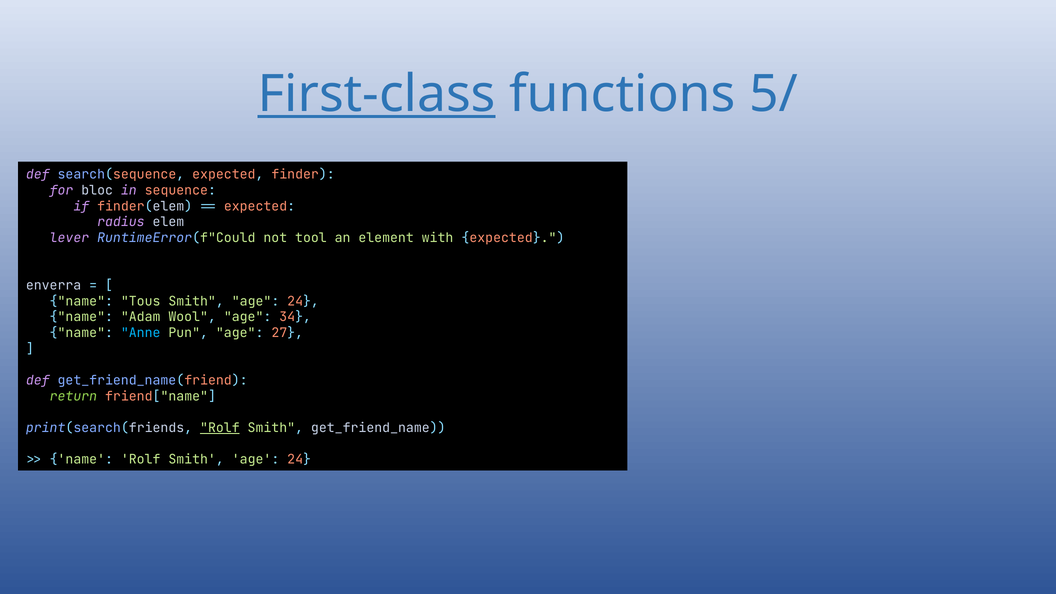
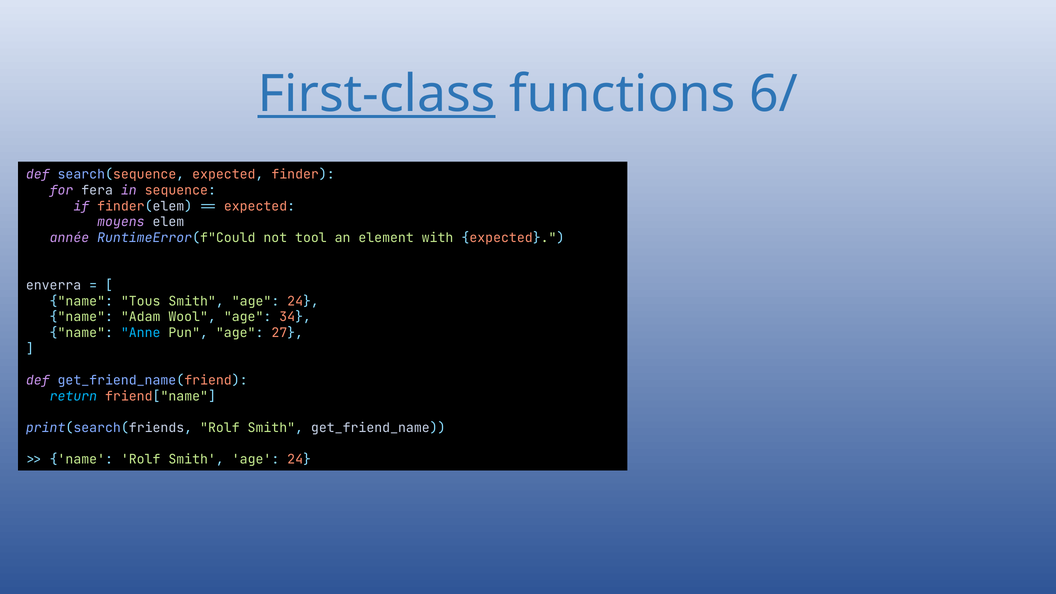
5/: 5/ -> 6/ (774, 94)
bloc: bloc -> fera (97, 190)
radius: radius -> moyens (121, 222)
lever: lever -> année (69, 238)
return colour: light green -> light blue (73, 396)
Rolf underline: present -> none (220, 428)
